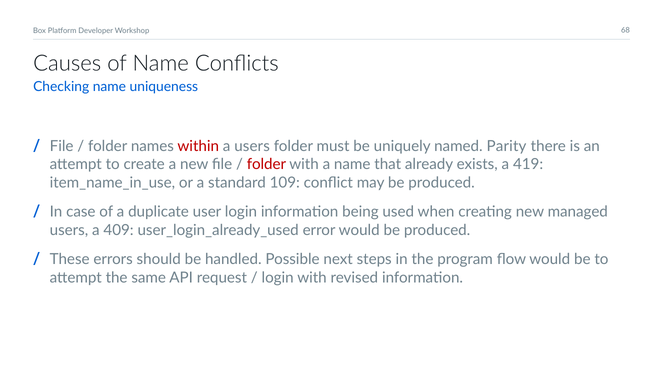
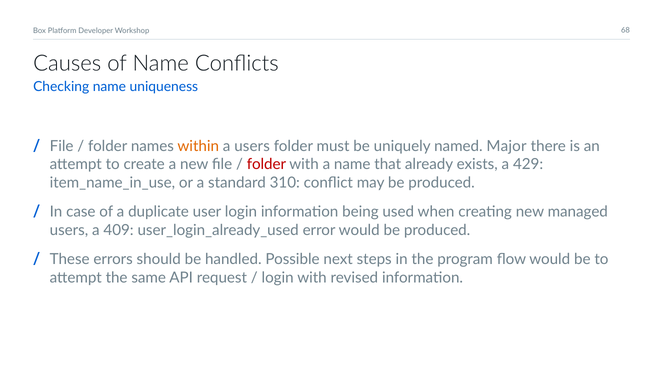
within colour: red -> orange (198, 146)
Parity: Parity -> Major (507, 146)
419: 419 -> 429 (528, 164)
109: 109 -> 310 (285, 183)
